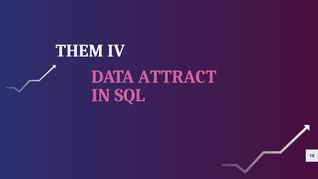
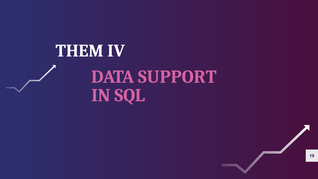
ATTRACT: ATTRACT -> SUPPORT (177, 77)
